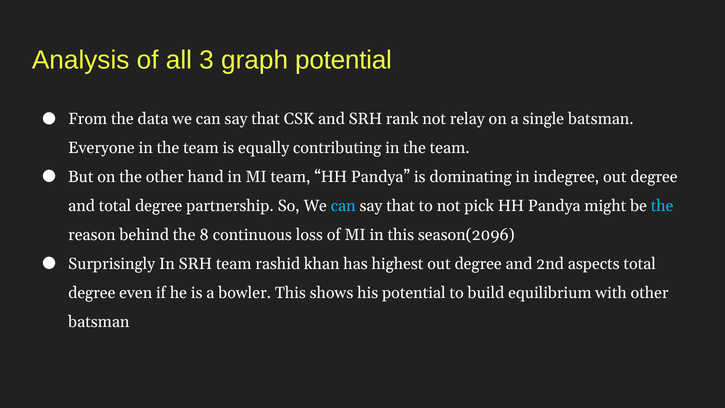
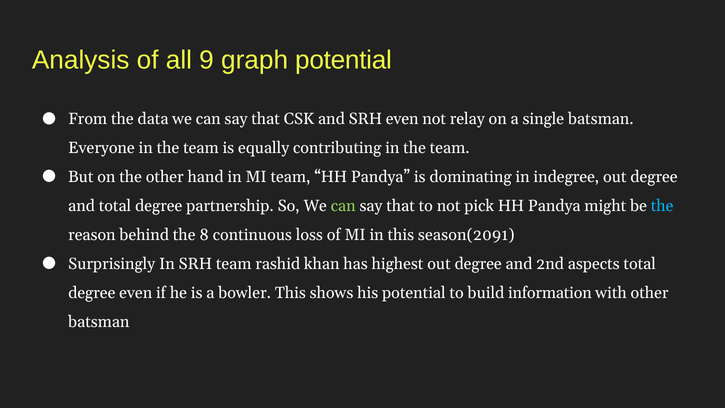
3: 3 -> 9 (206, 60)
SRH rank: rank -> even (402, 119)
can colour: light blue -> light green (343, 206)
season(2096: season(2096 -> season(2091 (466, 235)
equilibrium: equilibrium -> information (550, 293)
